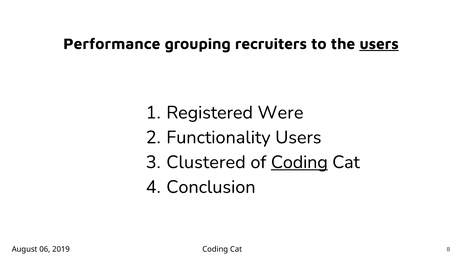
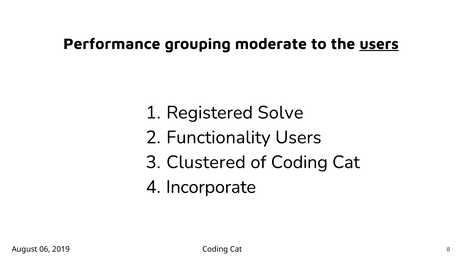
recruiters: recruiters -> moderate (271, 44)
Were: Were -> Solve (281, 112)
Coding underline: present -> none (299, 162)
Conclusion: Conclusion -> Incorporate (211, 187)
